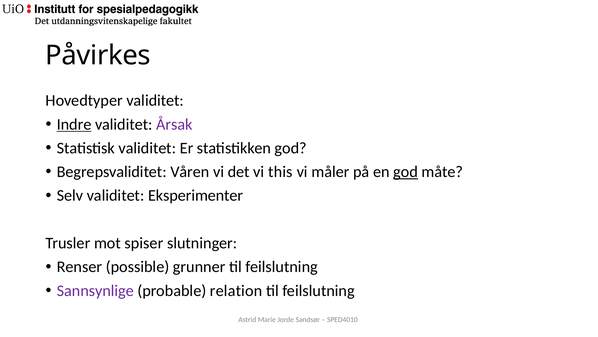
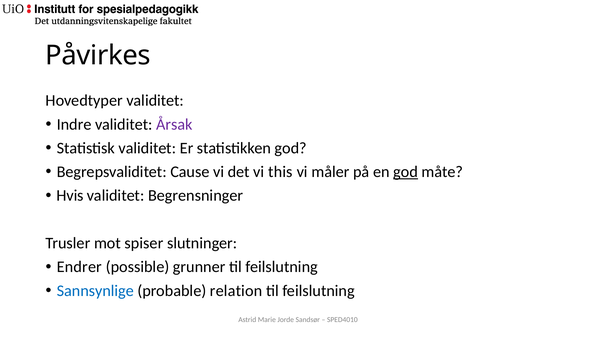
Indre underline: present -> none (74, 124)
Våren: Våren -> Cause (190, 172)
Selv: Selv -> Hvis (70, 195)
Eksperimenter: Eksperimenter -> Begrensninger (196, 195)
Renser: Renser -> Endrer (79, 266)
Sannsynlige colour: purple -> blue (95, 290)
